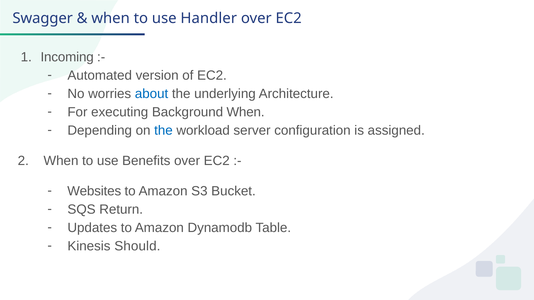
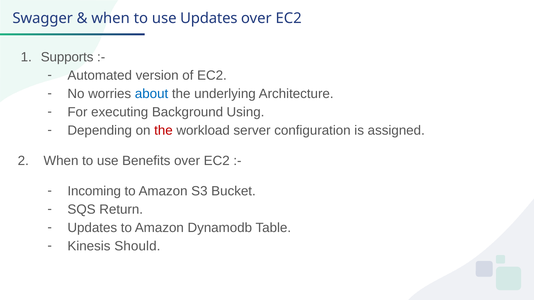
use Handler: Handler -> Updates (209, 18)
Incoming: Incoming -> Supports (67, 57)
Background When: When -> Using (245, 112)
the colour: blue -> red (163, 131)
Websites: Websites -> Incoming (94, 191)
